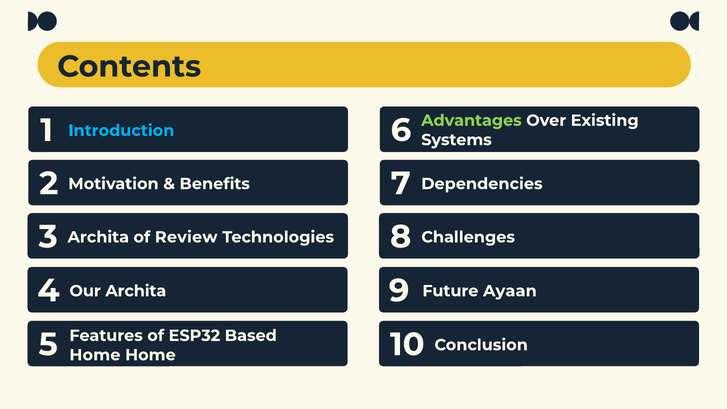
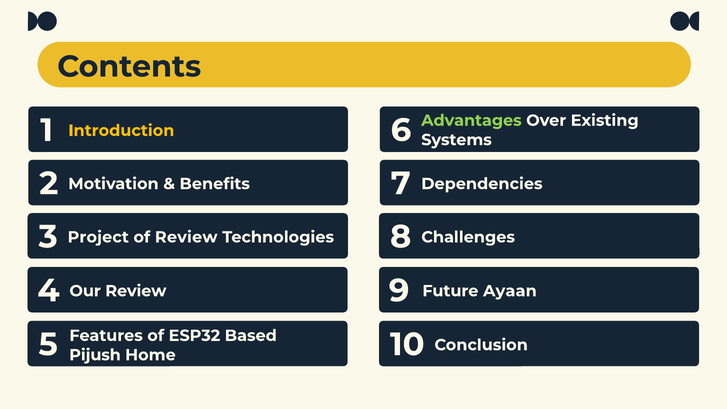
Introduction colour: light blue -> yellow (121, 131)
Archita: Archita -> Project (98, 237)
Our Archita: Archita -> Review (136, 291)
Home: Home -> Pijush (95, 355)
